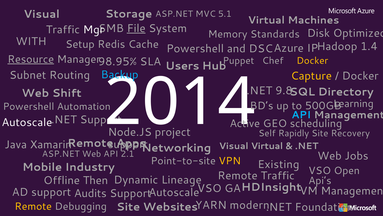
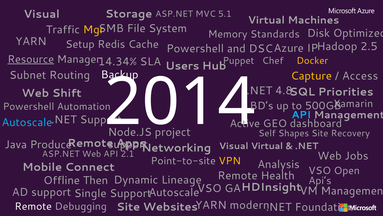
File underline: present -> none (136, 28)
Mgr colour: white -> yellow (93, 30)
WITH: WITH -> YARN (31, 41)
1.4: 1.4 -> 2.5 (369, 46)
98.95%: 98.95% -> 14.34% (117, 61)
Backup colour: light blue -> white (120, 75)
Docker: Docker -> Access (360, 76)
9.8: 9.8 -> 4.8 (284, 91)
Directory: Directory -> Priorities (346, 92)
Learning: Learning -> Xamarin (353, 103)
Autoscale colour: white -> light blue (27, 122)
scheduling: scheduling -> dashboard (316, 123)
Rapidly: Rapidly -> Shapes (294, 133)
Xamarin: Xamarin -> Produce (51, 144)
Existing: Existing -> Analysis (279, 164)
Industry: Industry -> Connect (90, 167)
Remote Traffic: Traffic -> Health (278, 175)
Audits: Audits -> Single (90, 193)
Remote colour: yellow -> white (33, 206)
